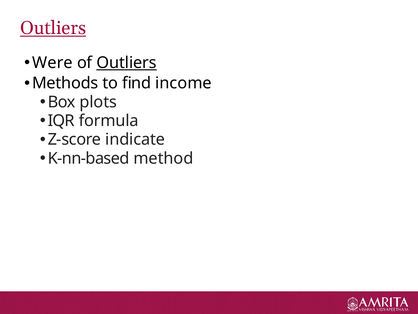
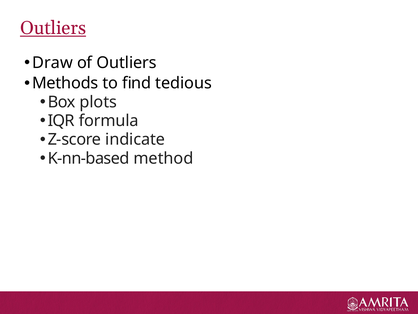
Were: Were -> Draw (52, 63)
Outliers underline: present -> none (127, 63)
income: income -> tedious (184, 83)
